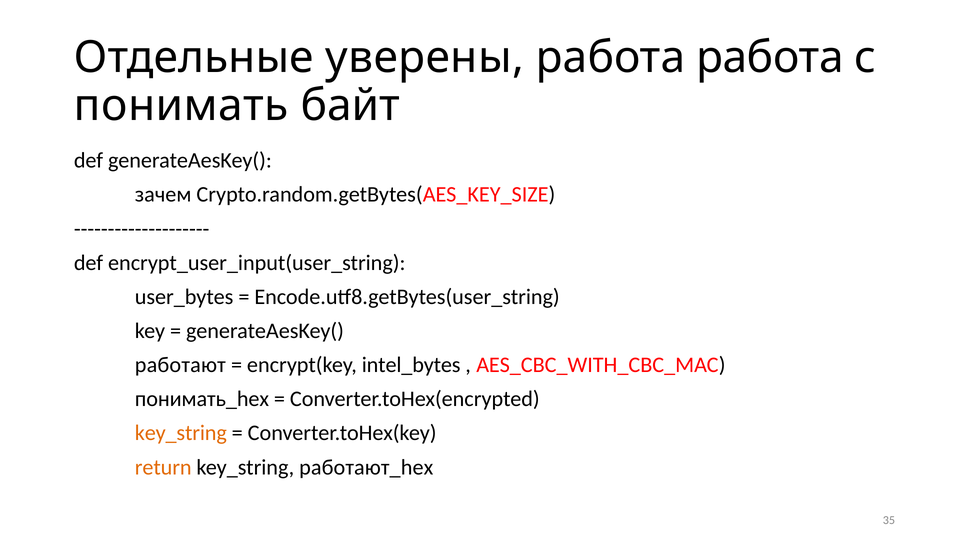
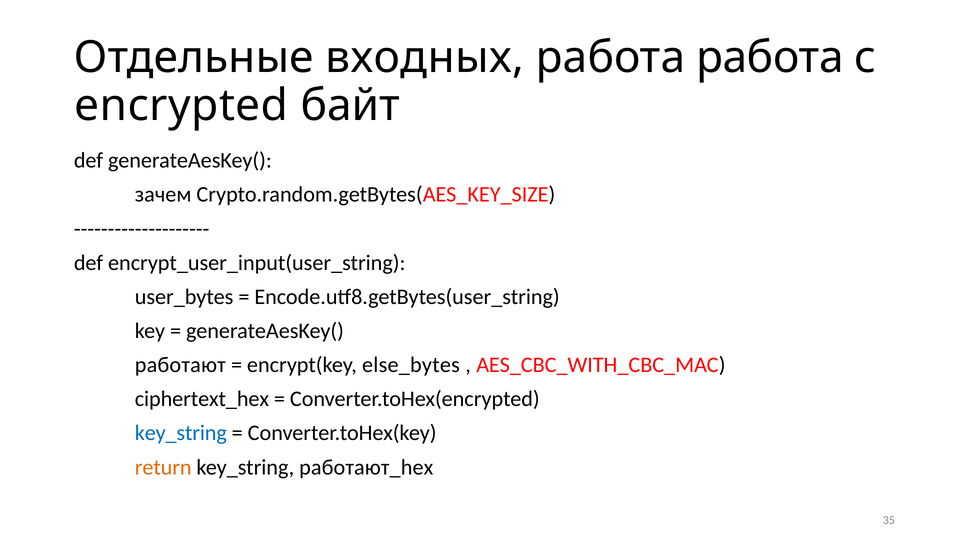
уверены: уверены -> входных (425, 57)
понимать: понимать -> encrypted (181, 105)
intel_bytes: intel_bytes -> else_bytes (411, 365)
понимать_hex: понимать_hex -> ciphertext_hex (202, 399)
key_string colour: orange -> blue (181, 433)
